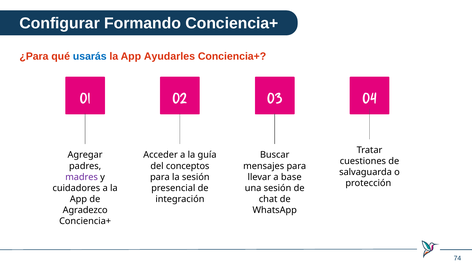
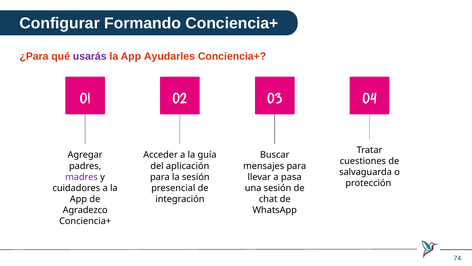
usarás colour: blue -> purple (90, 56)
conceptos: conceptos -> aplicación (188, 166)
base: base -> pasa (291, 177)
